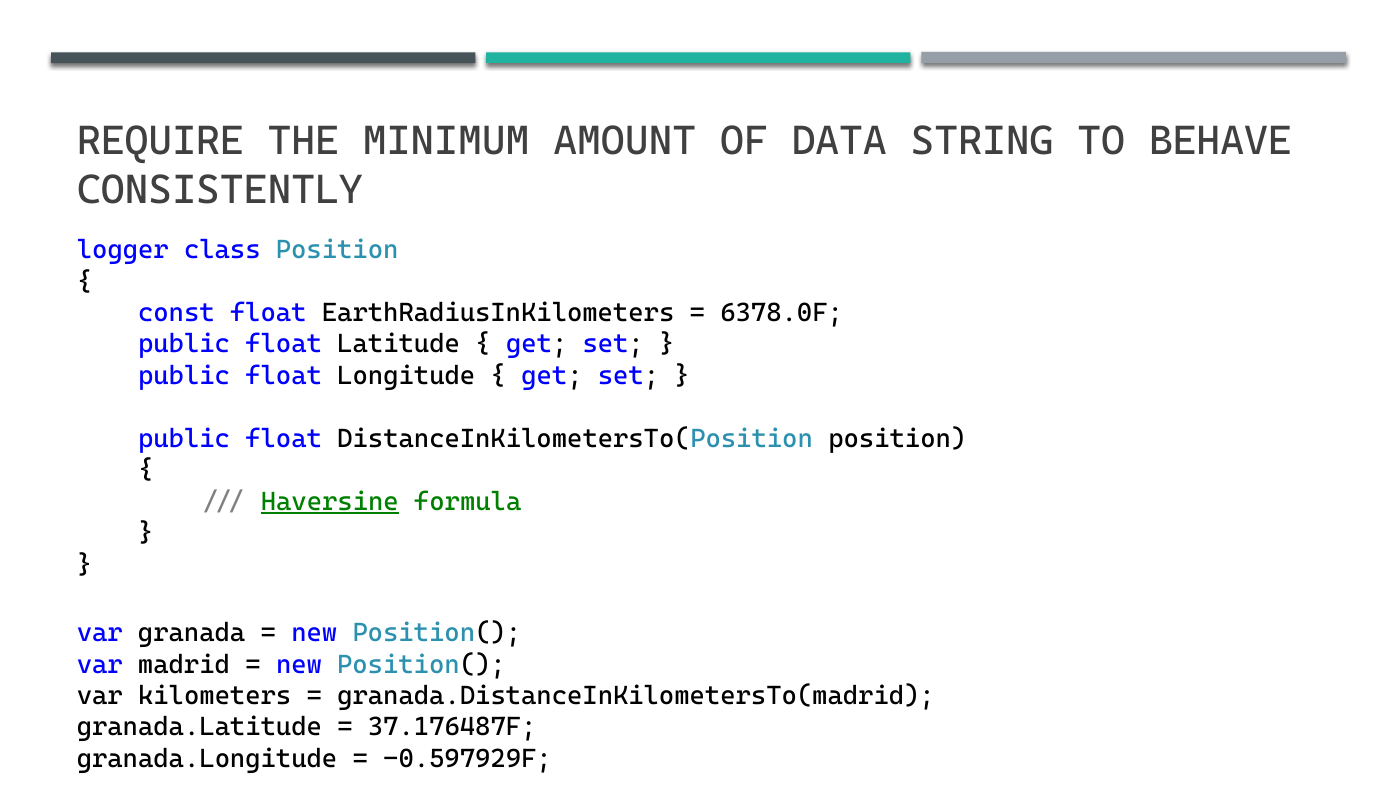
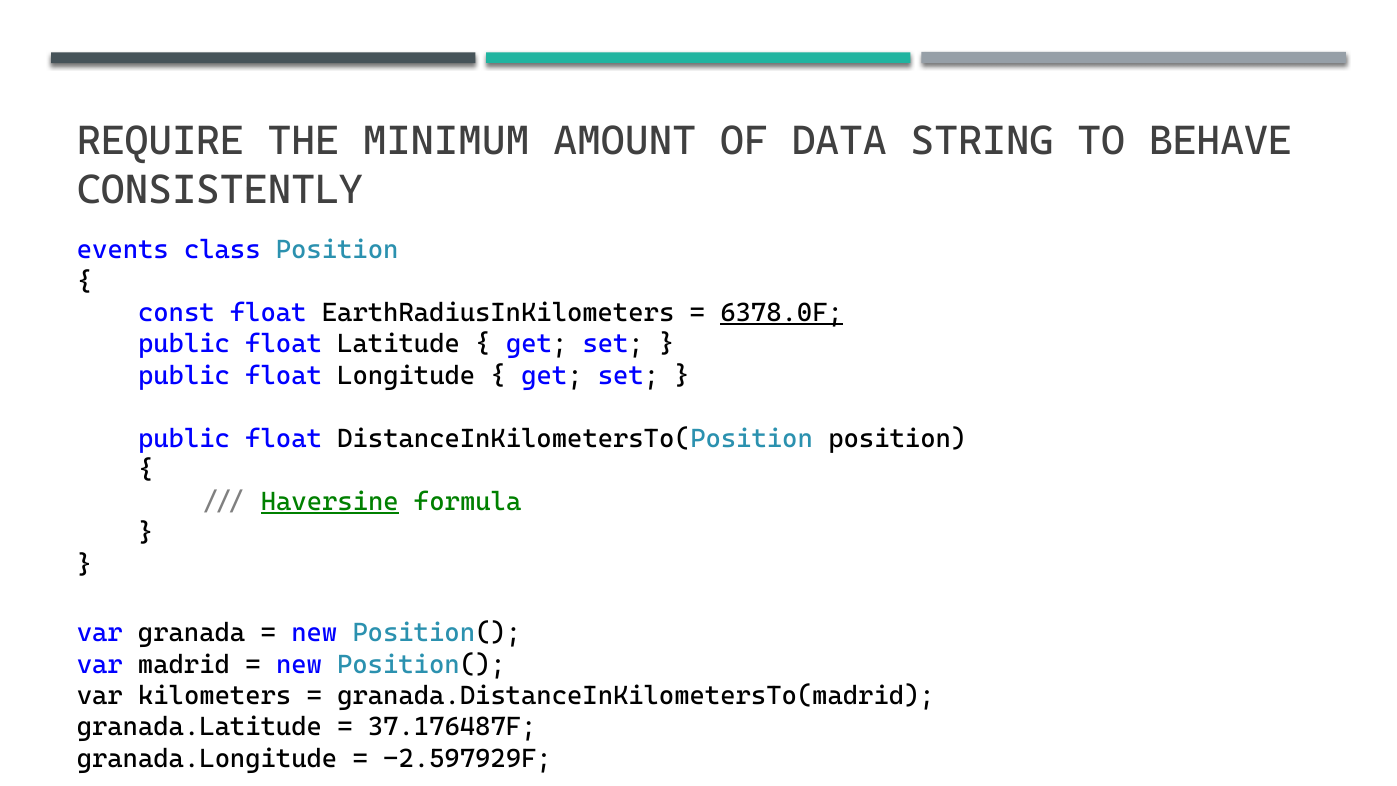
logger: logger -> events (123, 250)
6378.0F underline: none -> present (782, 313)
-0.597929F: -0.597929F -> -2.597929F (467, 759)
